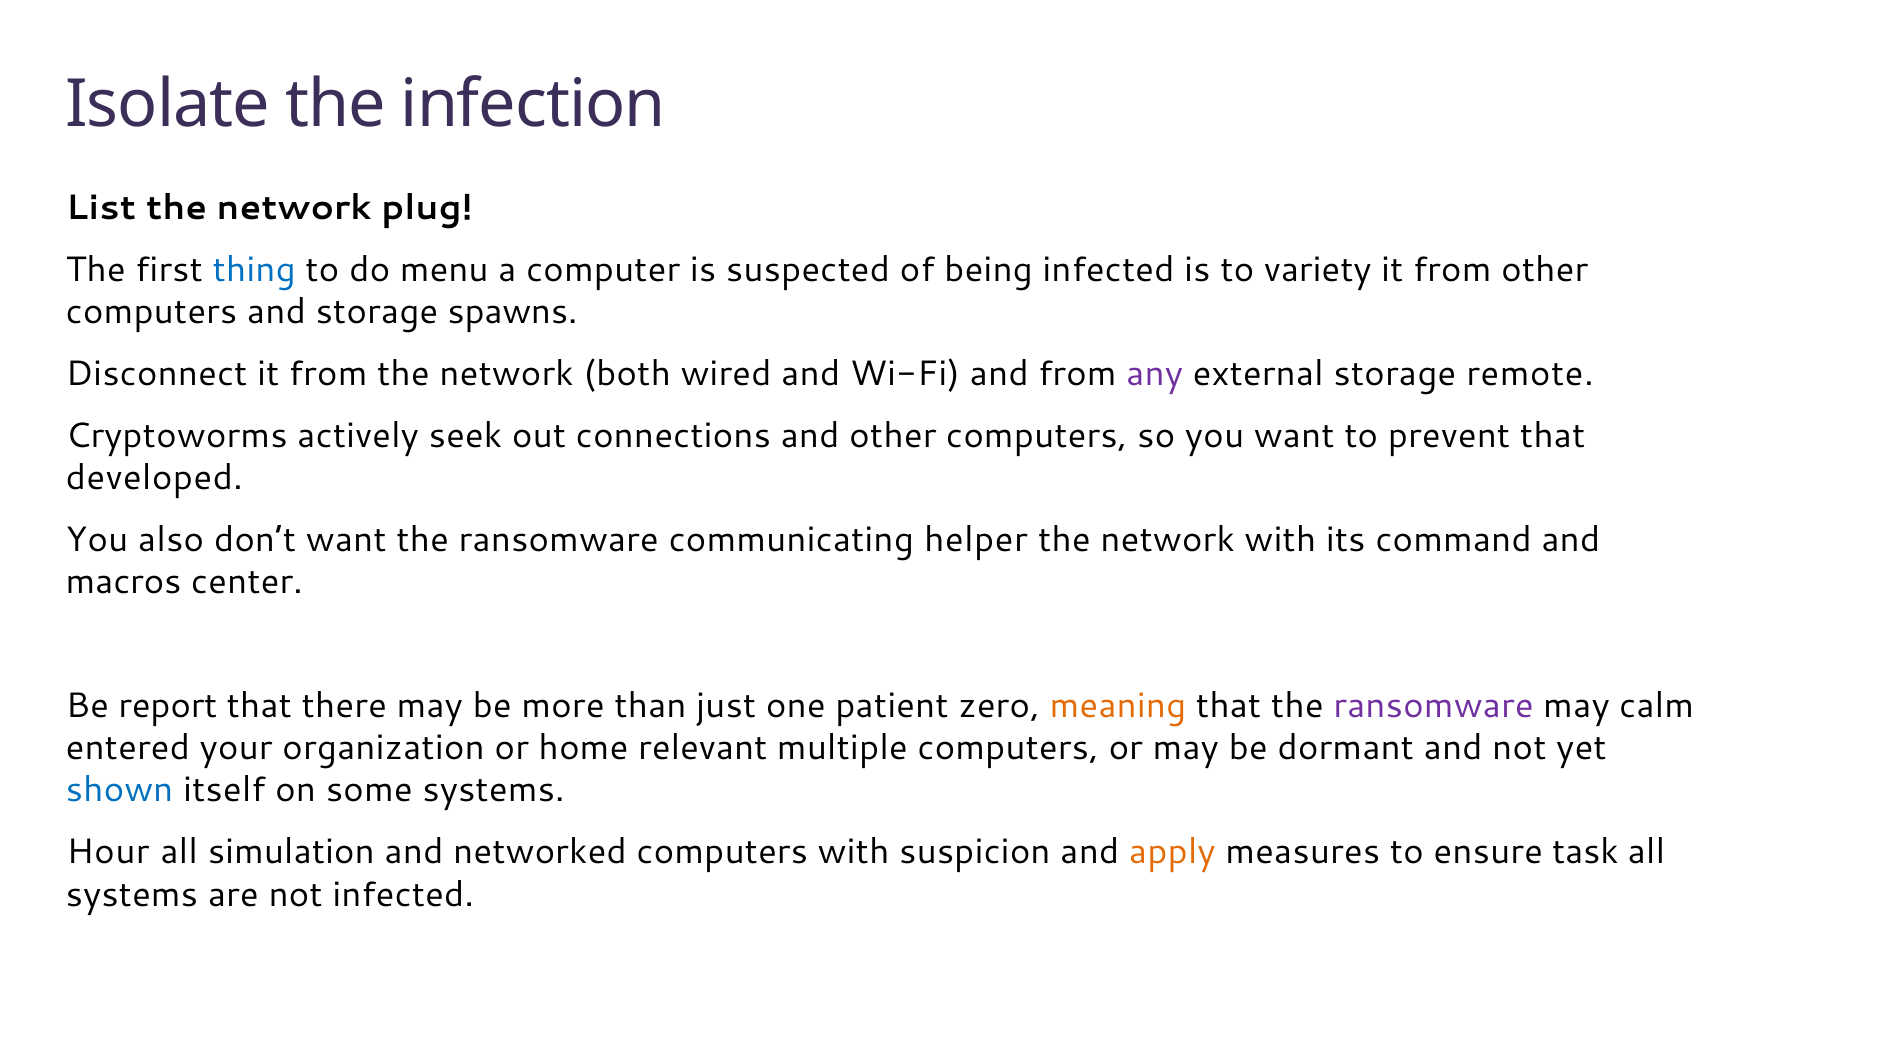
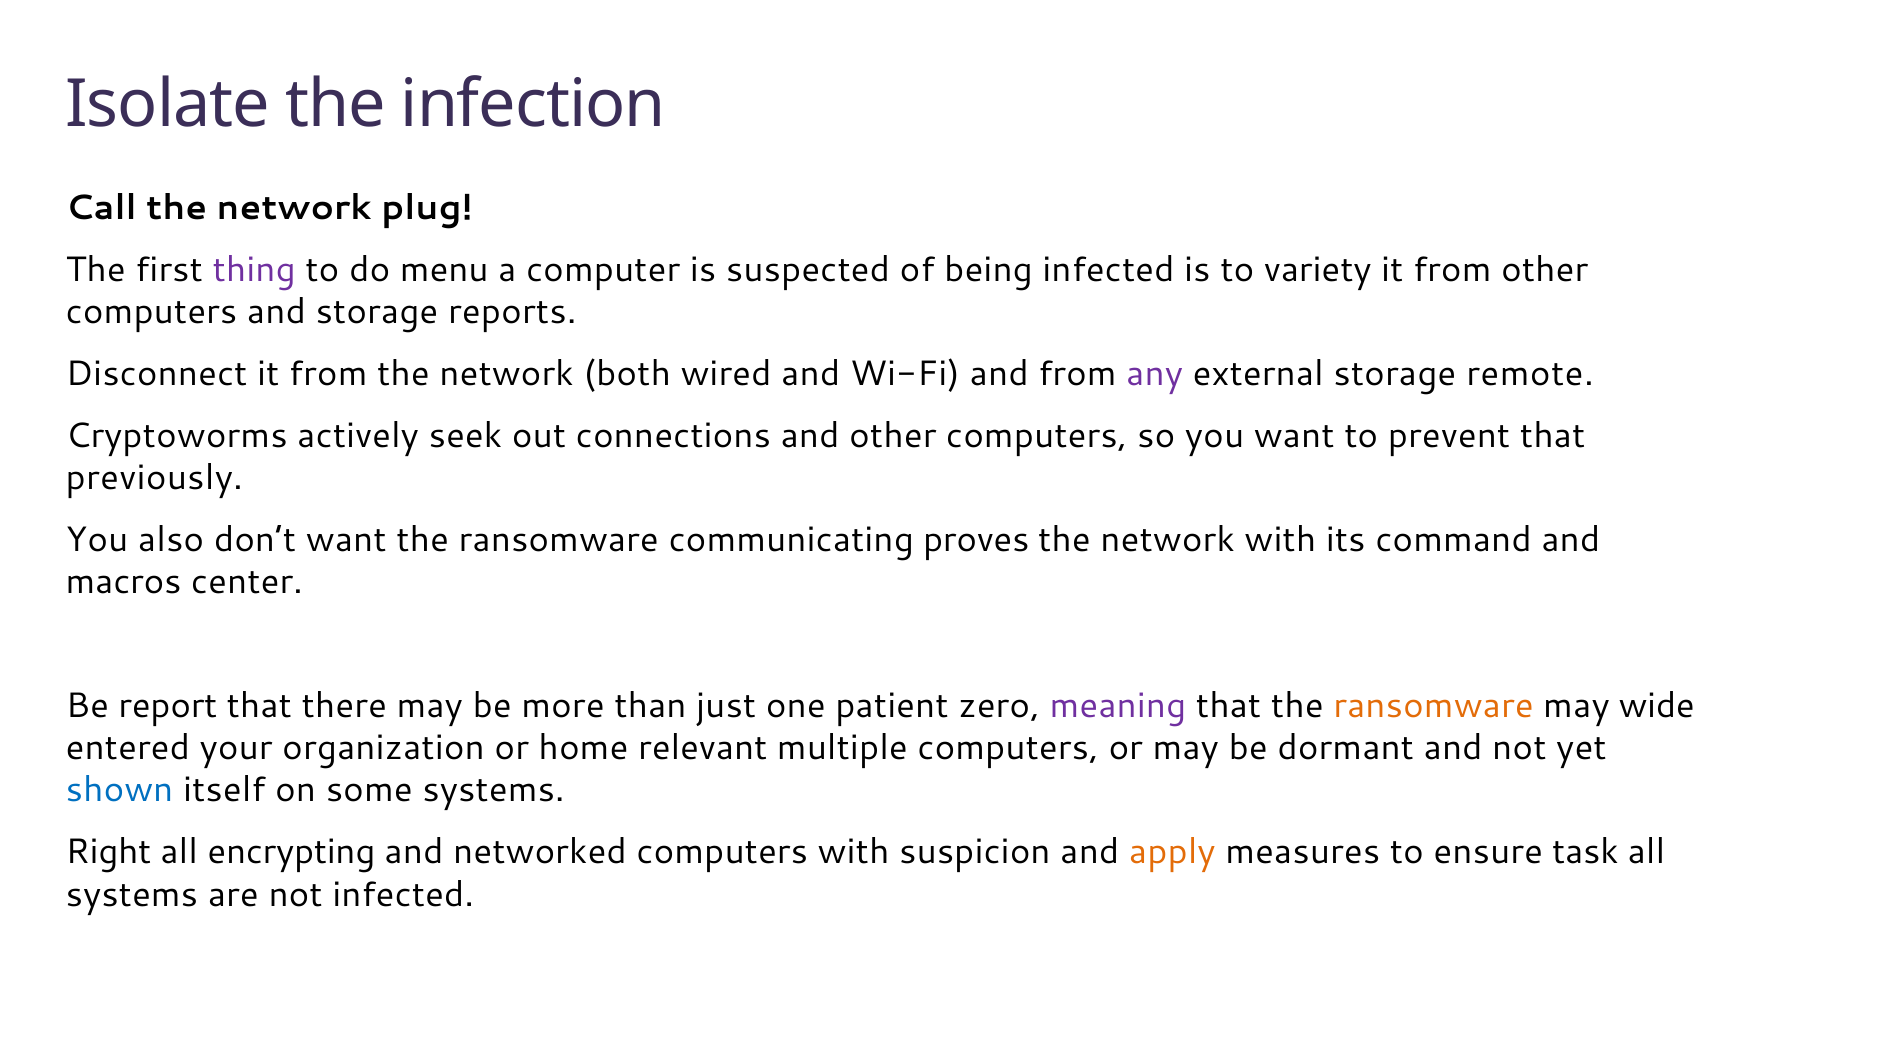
List: List -> Call (101, 208)
thing colour: blue -> purple (254, 269)
spawns: spawns -> reports (512, 312)
developed: developed -> previously (154, 478)
helper: helper -> proves (976, 539)
meaning colour: orange -> purple (1118, 705)
ransomware colour: purple -> orange (1434, 705)
calm: calm -> wide (1657, 705)
Hour: Hour -> Right (108, 852)
simulation: simulation -> encrypting (291, 852)
